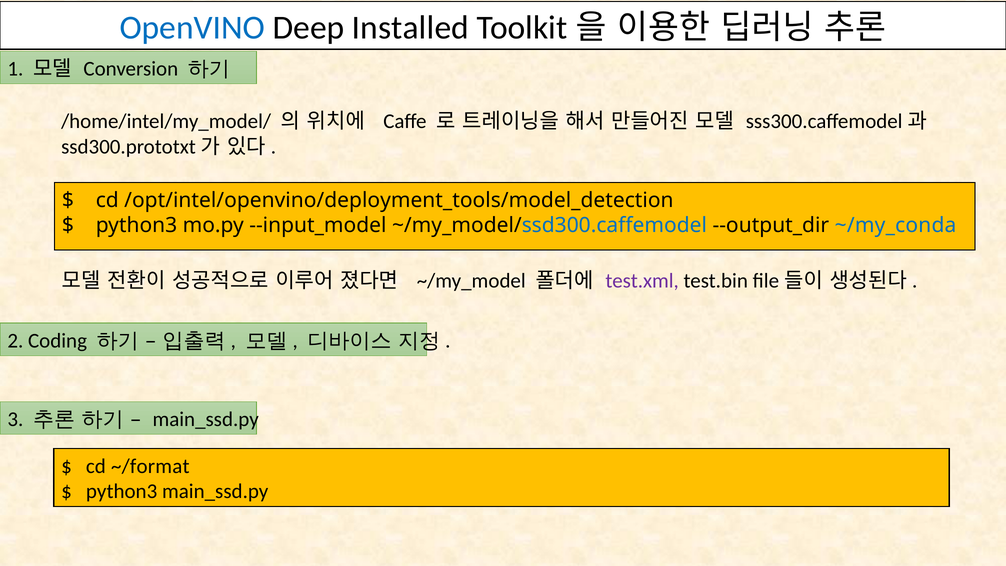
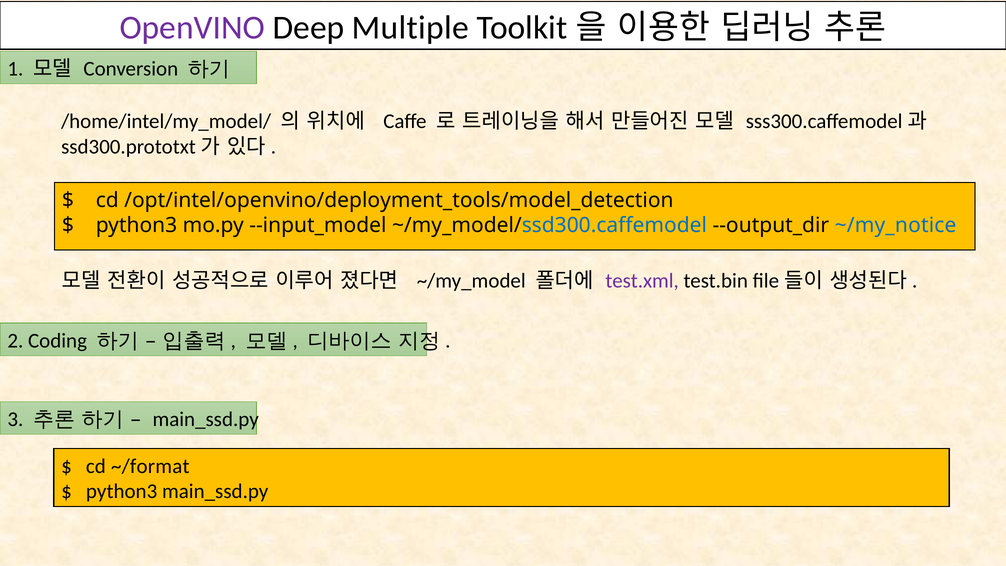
OpenVINO colour: blue -> purple (192, 28)
Installed: Installed -> Multiple (410, 28)
~/my_conda: ~/my_conda -> ~/my_notice (896, 225)
